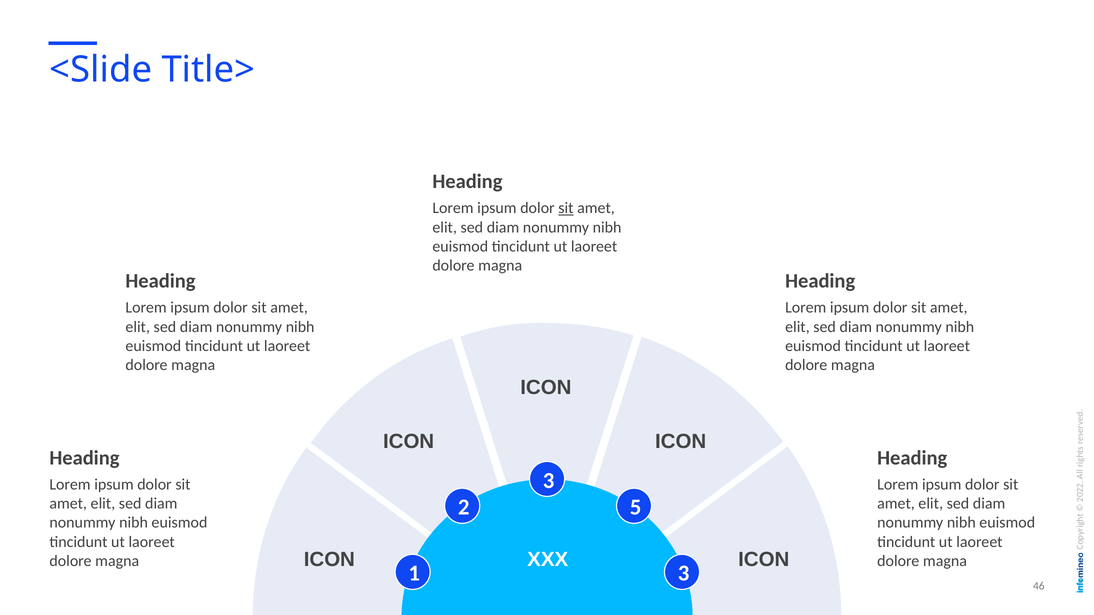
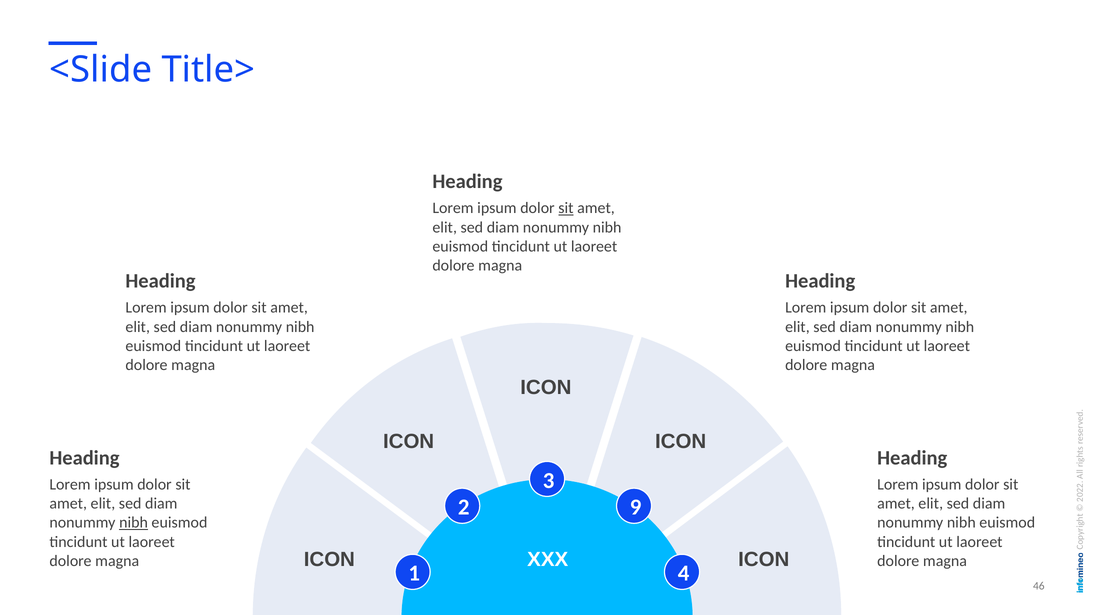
5: 5 -> 9 (636, 508)
nibh underline: none -> present (134, 523)
1 3: 3 -> 4 (684, 574)
